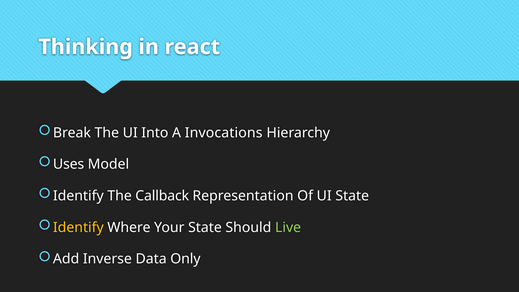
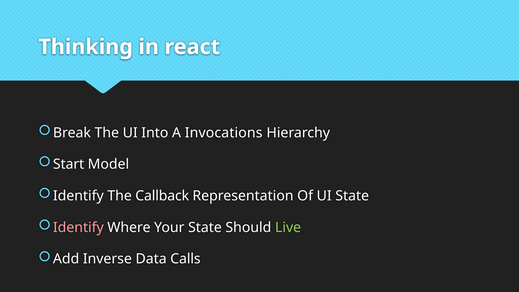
Uses: Uses -> Start (69, 164)
Identify colour: yellow -> pink (78, 227)
Only: Only -> Calls (185, 259)
